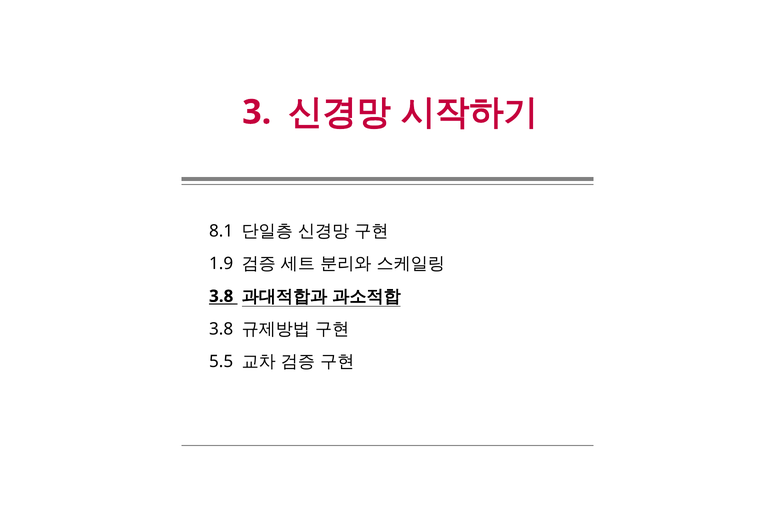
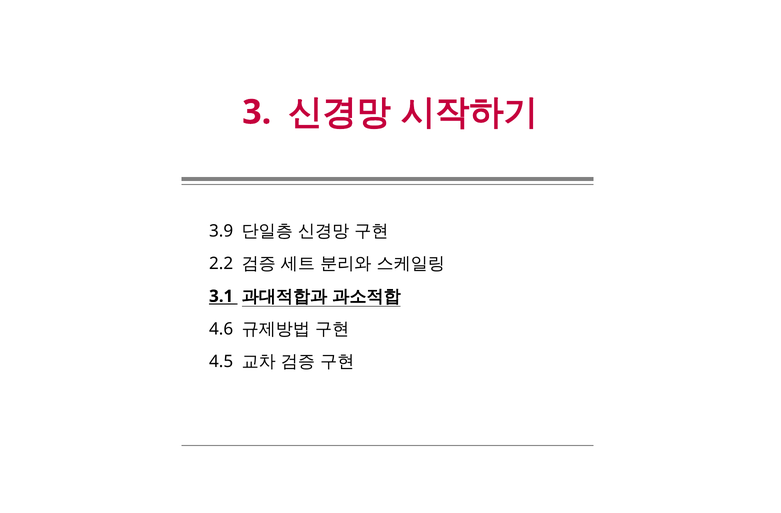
8.1: 8.1 -> 3.9 (221, 231)
1.9: 1.9 -> 2.2 (221, 264)
3.8: 3.8 -> 3.1 (221, 296)
3.8: 3.8 -> 4.6 (221, 329)
5.5: 5.5 -> 4.5 (221, 362)
